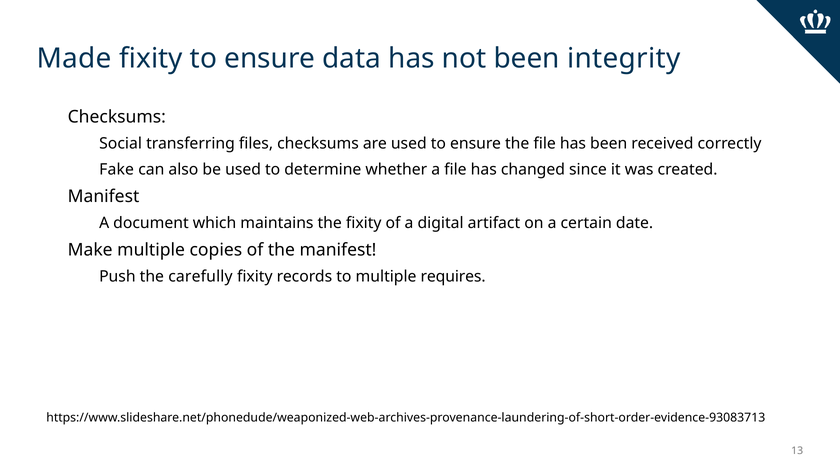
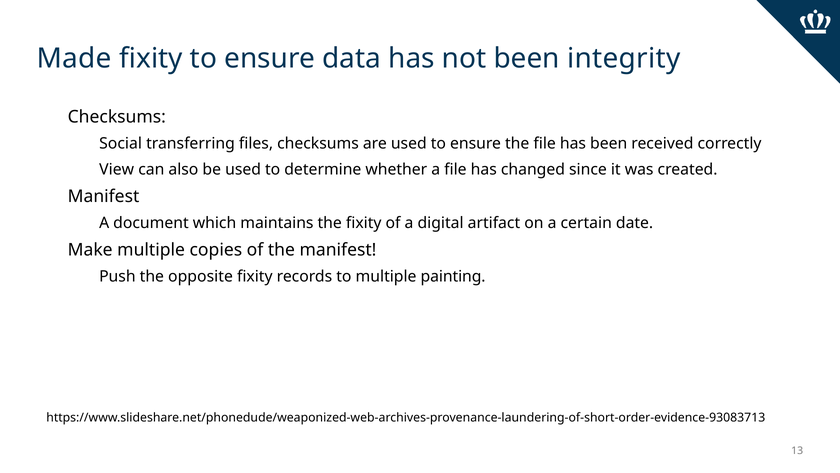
Fake: Fake -> View (117, 169)
carefully: carefully -> opposite (200, 276)
requires: requires -> painting (453, 276)
